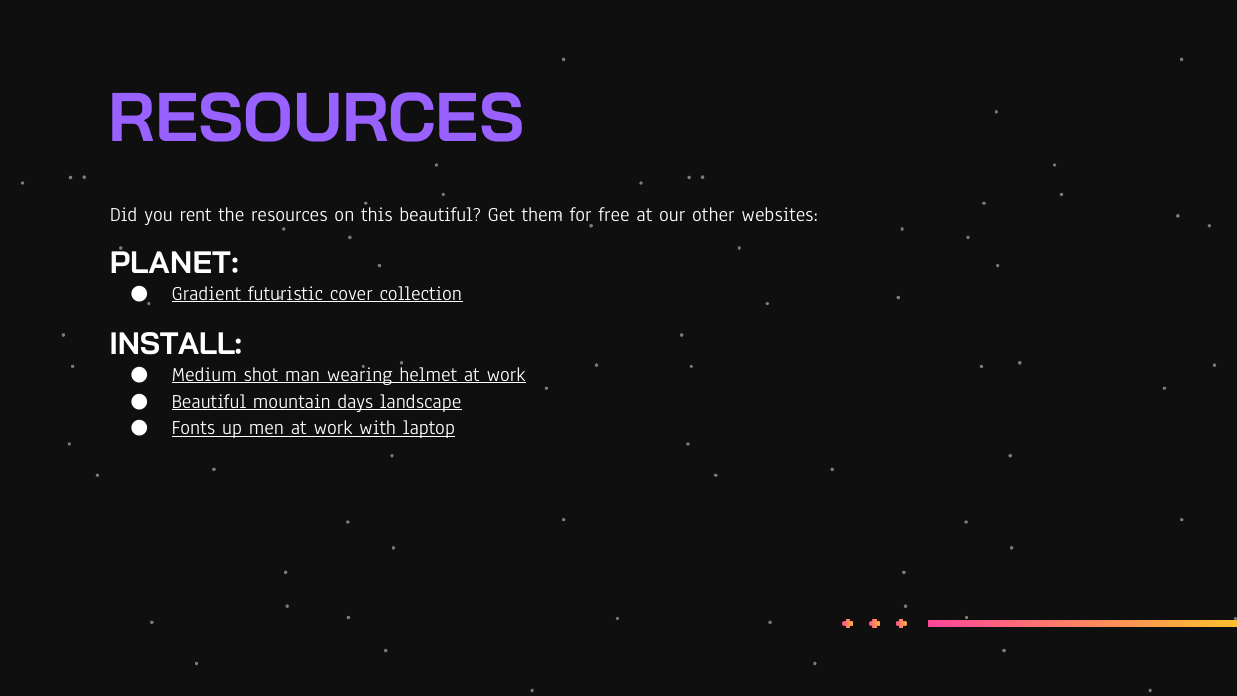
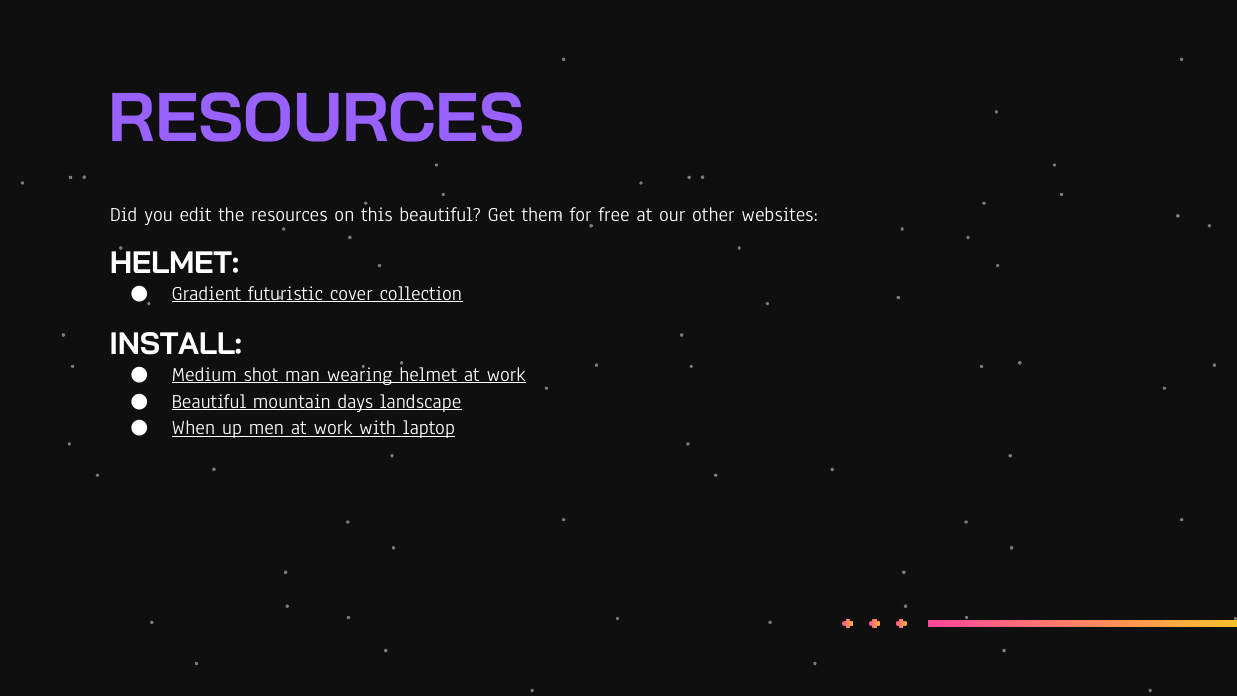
rent: rent -> edit (196, 215)
PLANET: PLANET -> HELMET (175, 263)
Fonts: Fonts -> When (193, 428)
